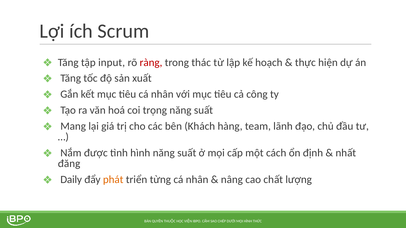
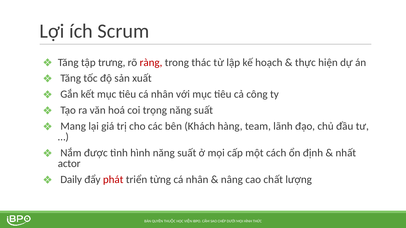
input: input -> trưng (112, 62)
đăng: đăng -> actor (69, 164)
phát colour: orange -> red (113, 180)
